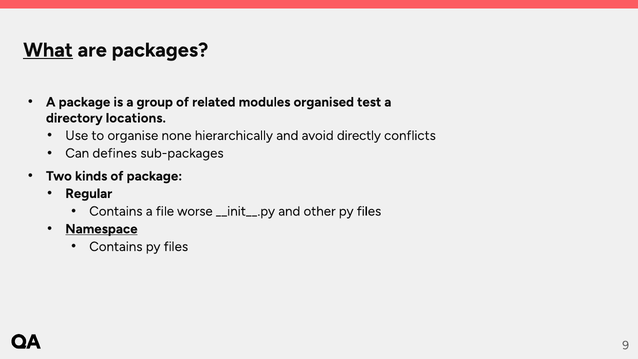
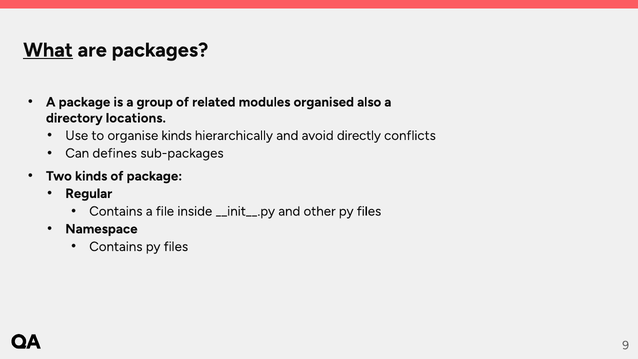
test: test -> also (369, 102)
organise none: none -> kinds (177, 135)
worse: worse -> inside (195, 211)
Namespace underline: present -> none (101, 229)
